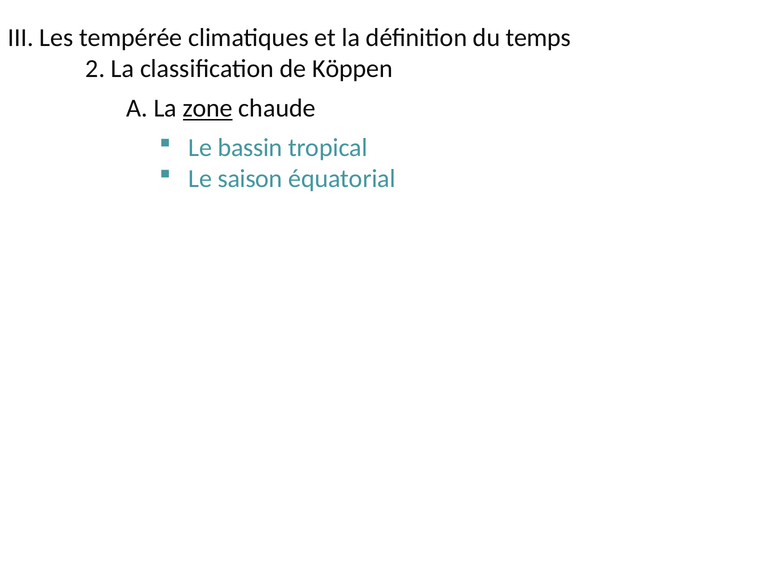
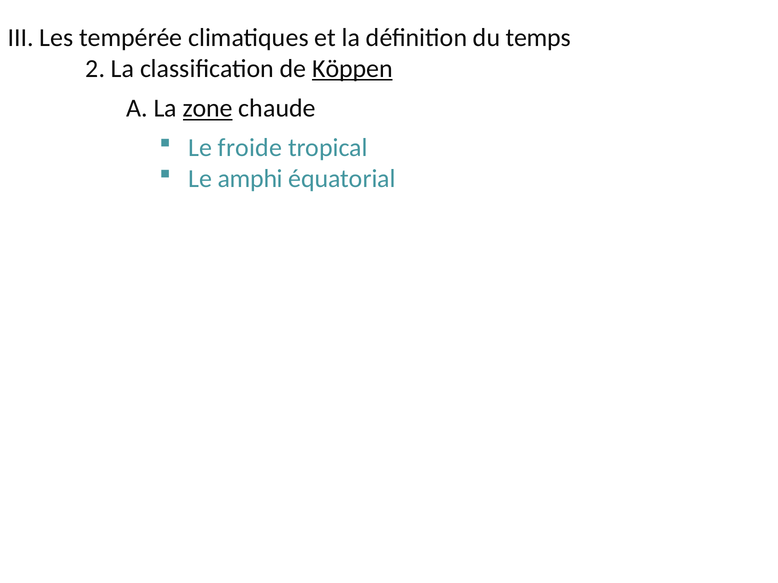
Köppen underline: none -> present (352, 69)
bassin: bassin -> froide (250, 148)
saison: saison -> amphi (250, 179)
